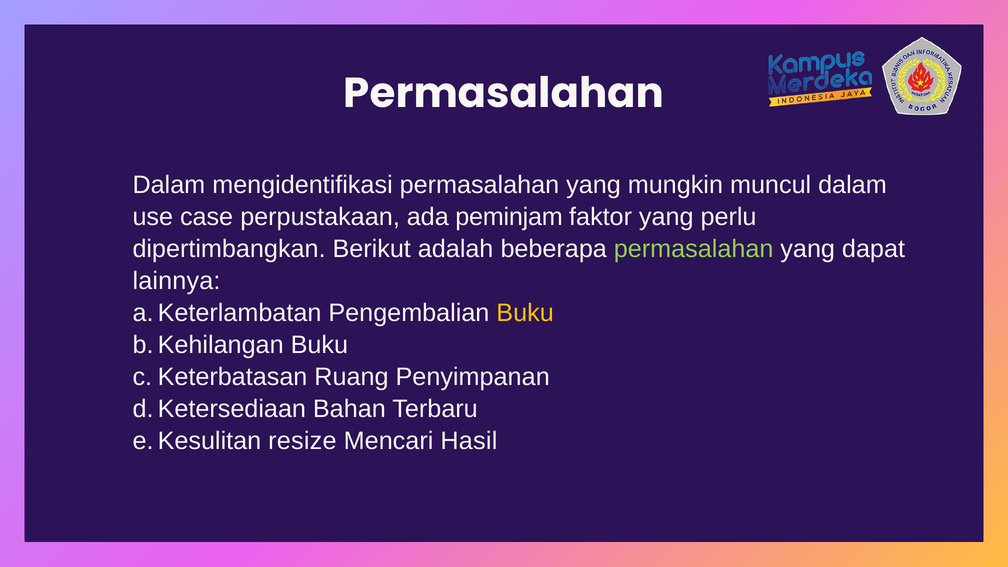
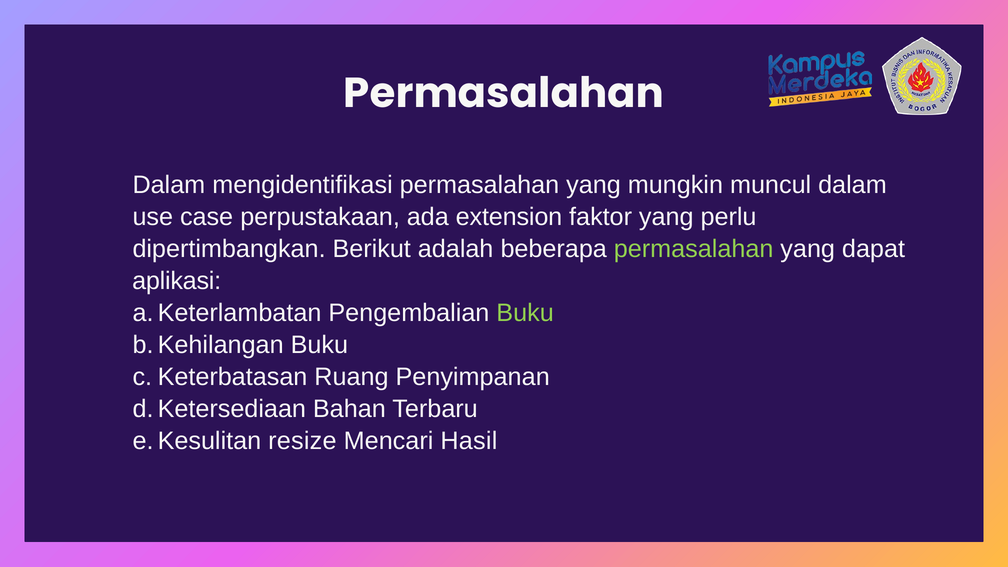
peminjam: peminjam -> extension (509, 217)
lainnya: lainnya -> aplikasi (177, 281)
Buku colour: yellow -> light green (525, 313)
